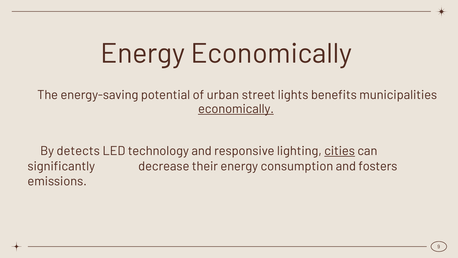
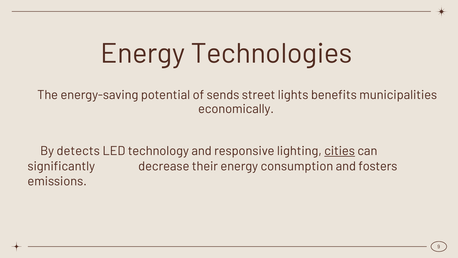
Energy Economically: Economically -> Technologies (272, 53)
urban: urban -> sends (223, 95)
economically underline: present -> none (236, 109)
